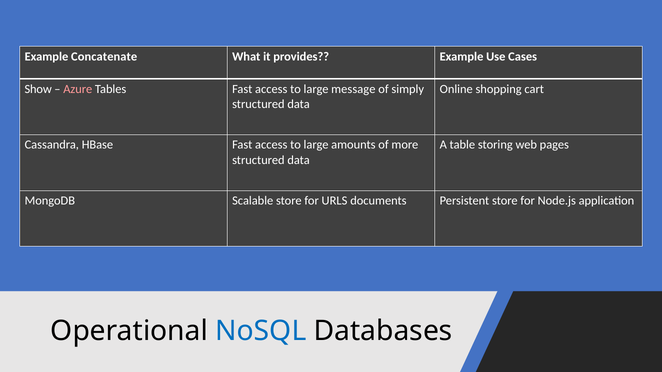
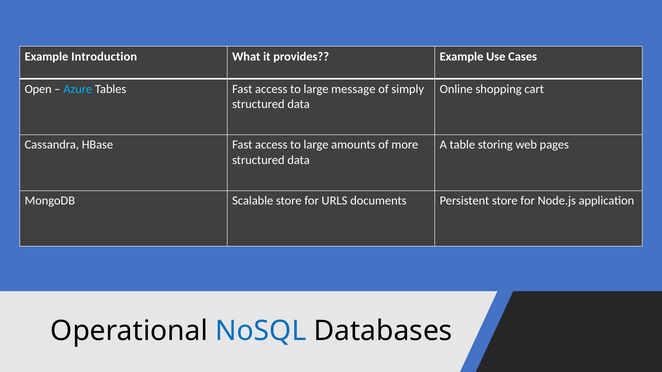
Concatenate: Concatenate -> Introduction (104, 57)
Show: Show -> Open (38, 89)
Azure colour: pink -> light blue (78, 89)
